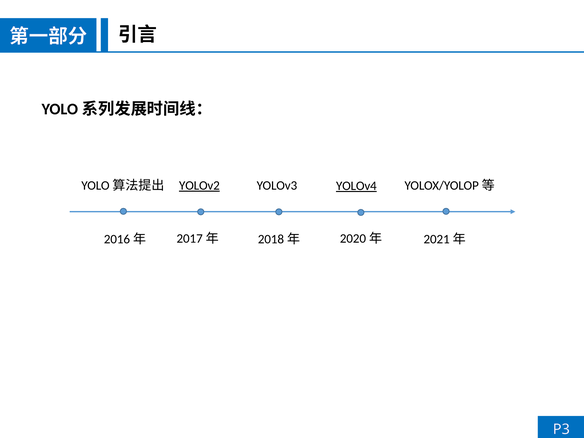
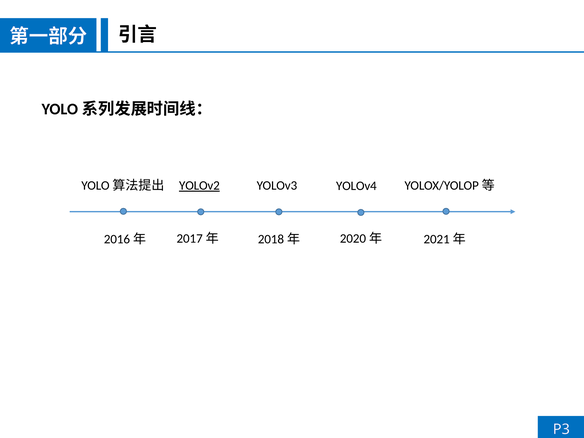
YOLOv4 underline: present -> none (356, 186)
